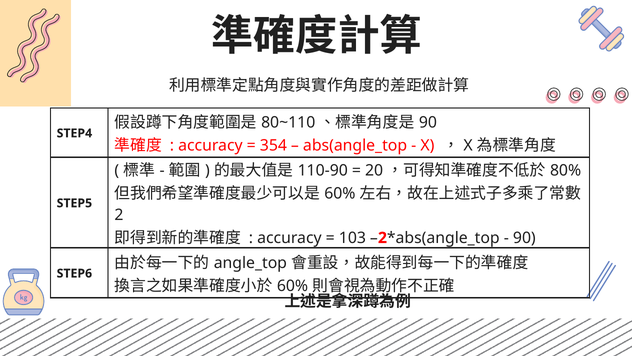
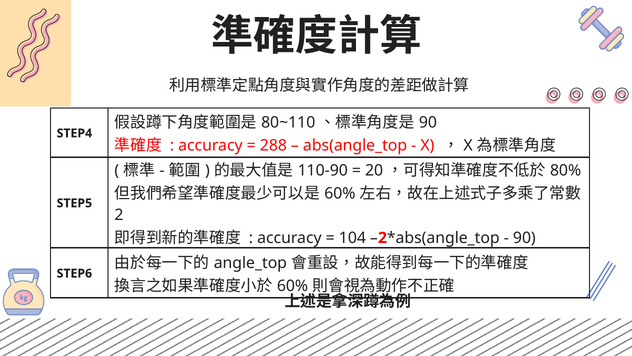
354: 354 -> 288 (273, 145)
103: 103 -> 104 (352, 238)
